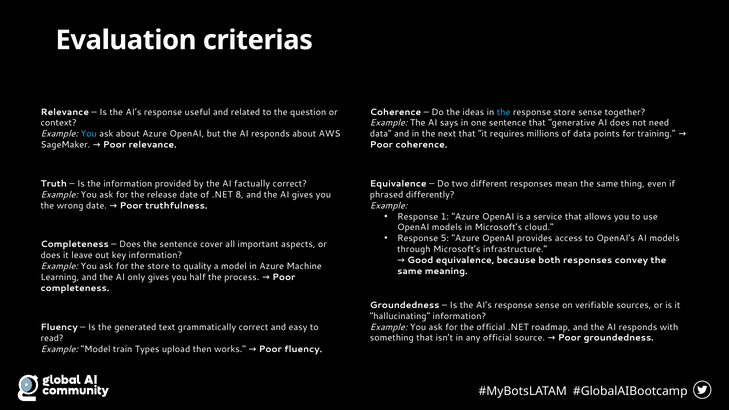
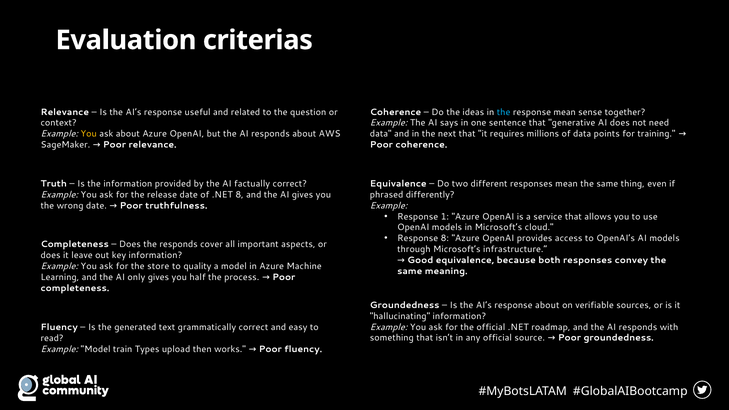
response store: store -> mean (565, 112)
You colour: light blue -> yellow (89, 134)
Response 5: 5 -> 8 (445, 238)
the sentence: sentence -> responds (179, 244)
response sense: sense -> about (547, 305)
